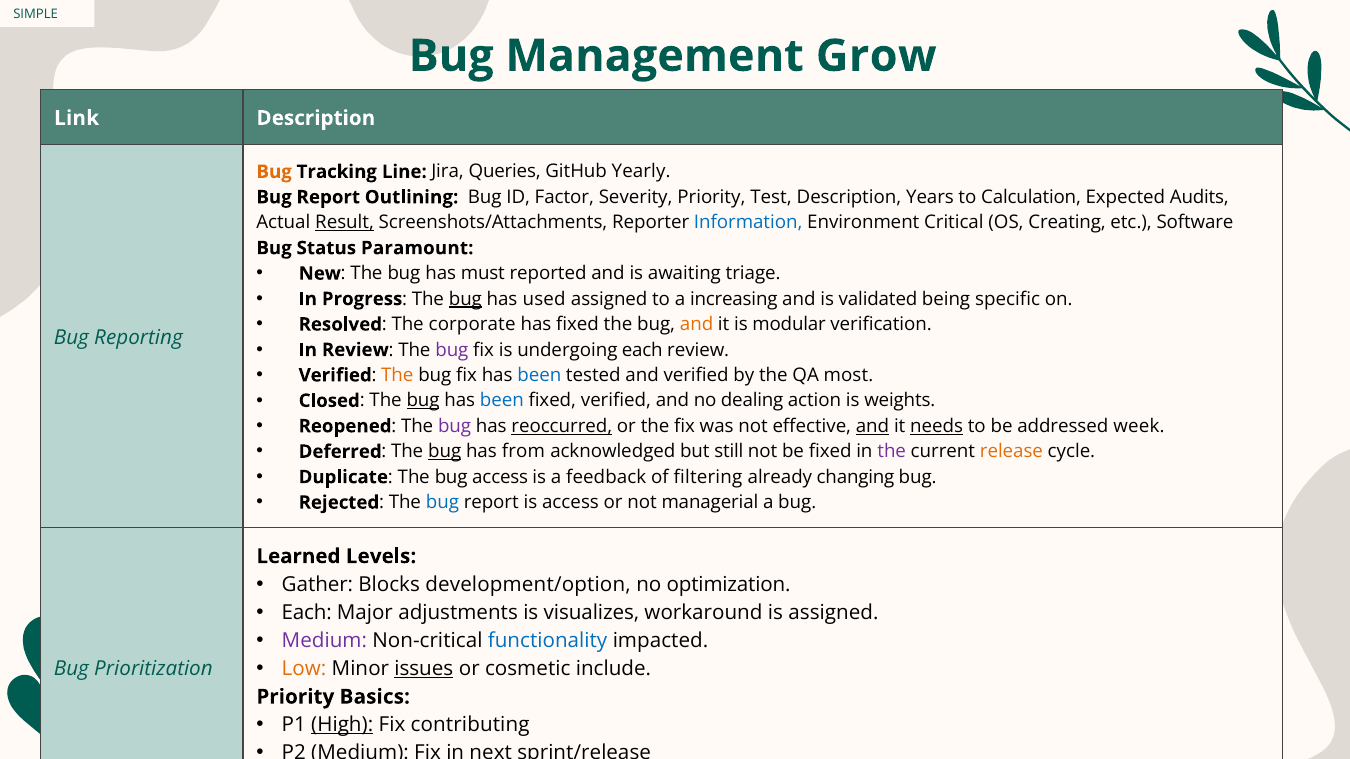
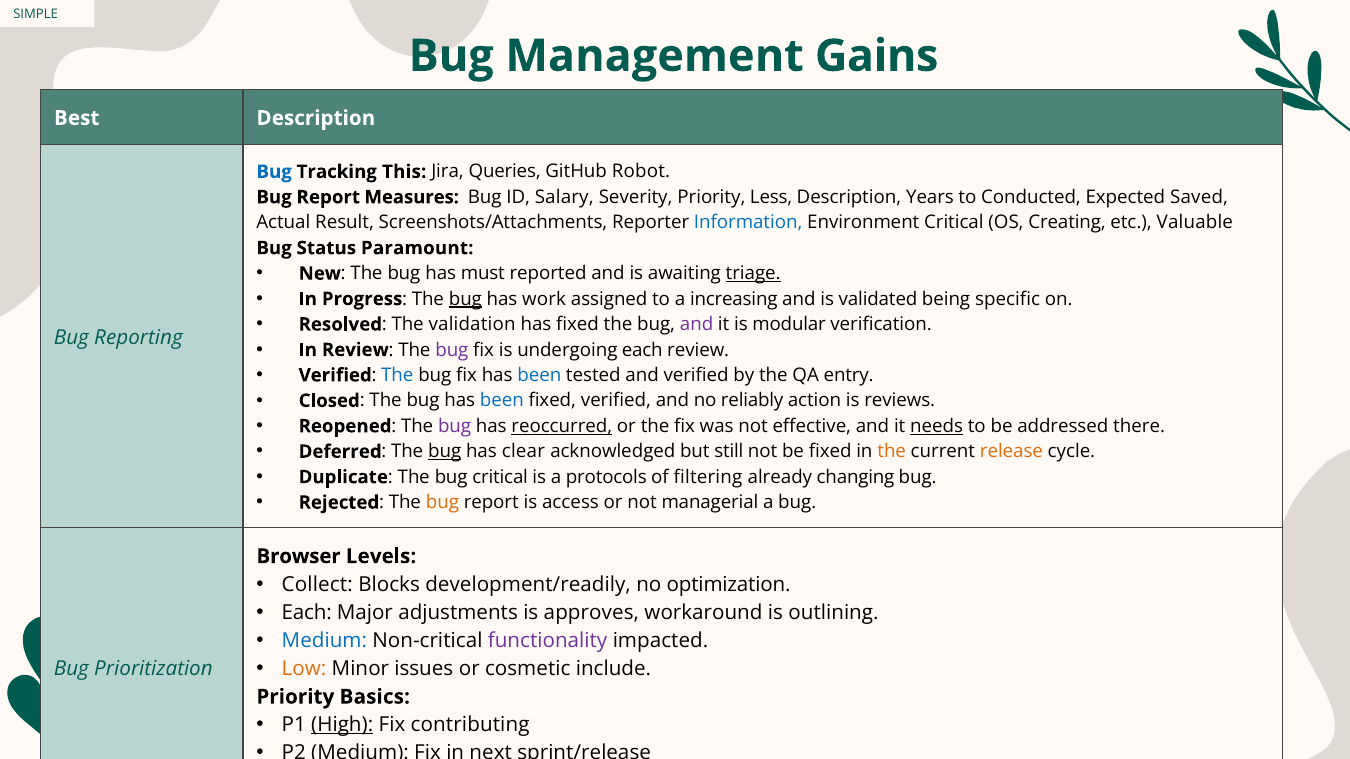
Grow: Grow -> Gains (877, 56)
Link: Link -> Best (77, 118)
Bug colour: orange -> blue (274, 172)
Line: Line -> This (404, 172)
Yearly: Yearly -> Robot (641, 172)
Outlining: Outlining -> Measures (412, 197)
Factor: Factor -> Salary (564, 197)
Test: Test -> Less (771, 197)
Calculation: Calculation -> Conducted (1031, 197)
Audits: Audits -> Saved (1199, 197)
Result underline: present -> none (345, 223)
Software: Software -> Valuable (1195, 223)
triage underline: none -> present (753, 274)
used: used -> work (544, 299)
corporate: corporate -> validation (472, 325)
and colour: orange -> purple (697, 325)
The colour: orange -> blue (397, 375)
most: most -> entry (849, 375)
bug underline: present -> none (423, 401)
dealing: dealing -> reliably (752, 401)
weights: weights -> reviews (900, 401)
and underline: present -> none (873, 426)
week: week -> there (1139, 426)
from: from -> clear (523, 452)
the colour: purple -> orange (892, 452)
bug access: access -> critical (500, 477)
feedback: feedback -> protocols (606, 477)
bug colour: blue -> orange (442, 503)
Learned: Learned -> Browser (299, 557)
Gather: Gather -> Collect (317, 585)
development/option: development/option -> development/readily (528, 585)
visualizes: visualizes -> approves (591, 613)
is assigned: assigned -> outlining (833, 613)
Medium colour: purple -> blue (324, 641)
functionality colour: blue -> purple (548, 641)
issues underline: present -> none (424, 669)
